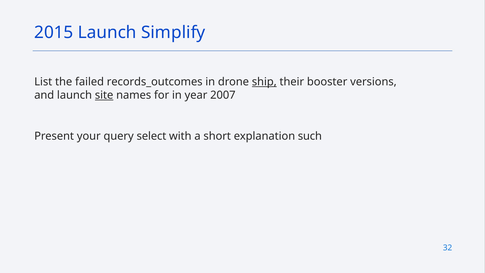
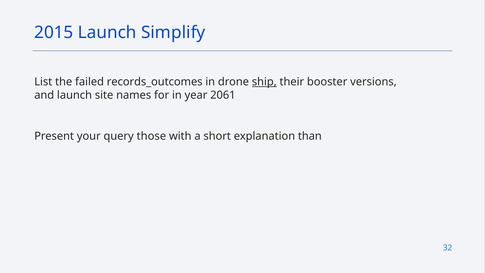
site underline: present -> none (104, 95)
2007: 2007 -> 2061 (223, 95)
select: select -> those (151, 136)
such: such -> than (310, 136)
